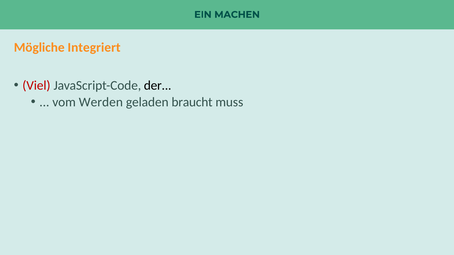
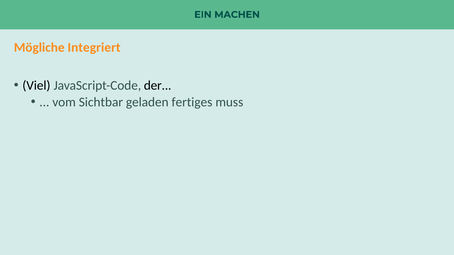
Viel colour: red -> black (36, 86)
Werden: Werden -> Sichtbar (101, 102)
braucht: braucht -> fertiges (192, 102)
